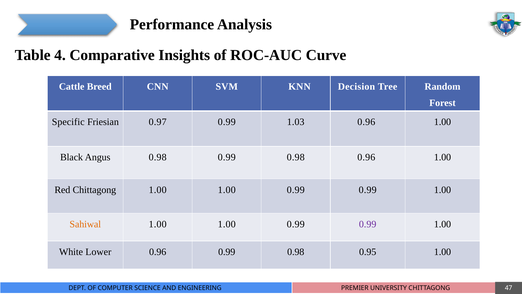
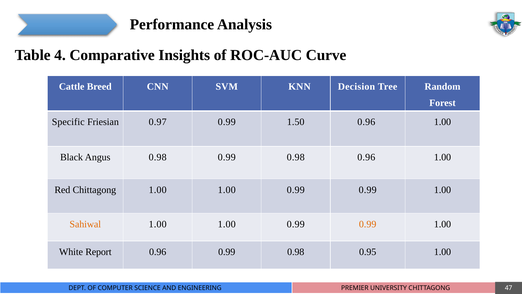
1.03: 1.03 -> 1.50 (296, 122)
0.99 colour: purple -> orange (368, 224)
Lower: Lower -> Report (99, 252)
